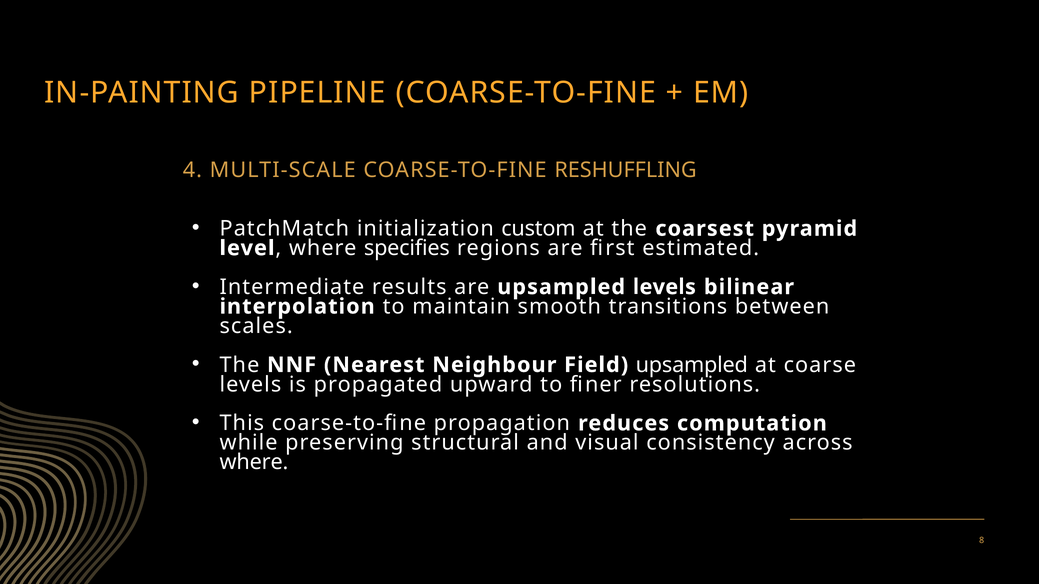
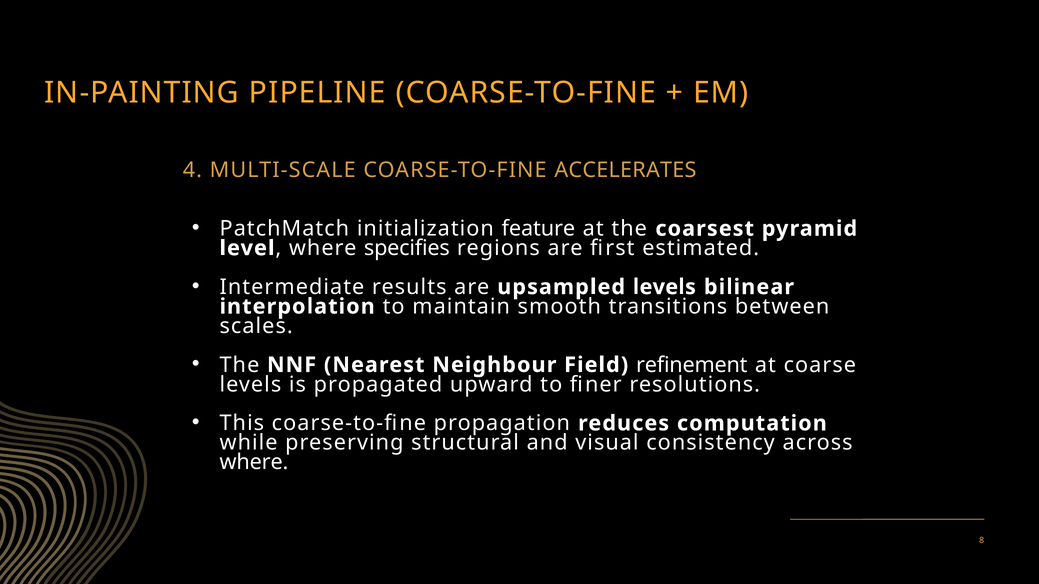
RESHUFFLING: RESHUFFLING -> ACCELERATES (625, 170)
custom: custom -> feature (538, 229)
Field upsampled: upsampled -> refinement (692, 365)
